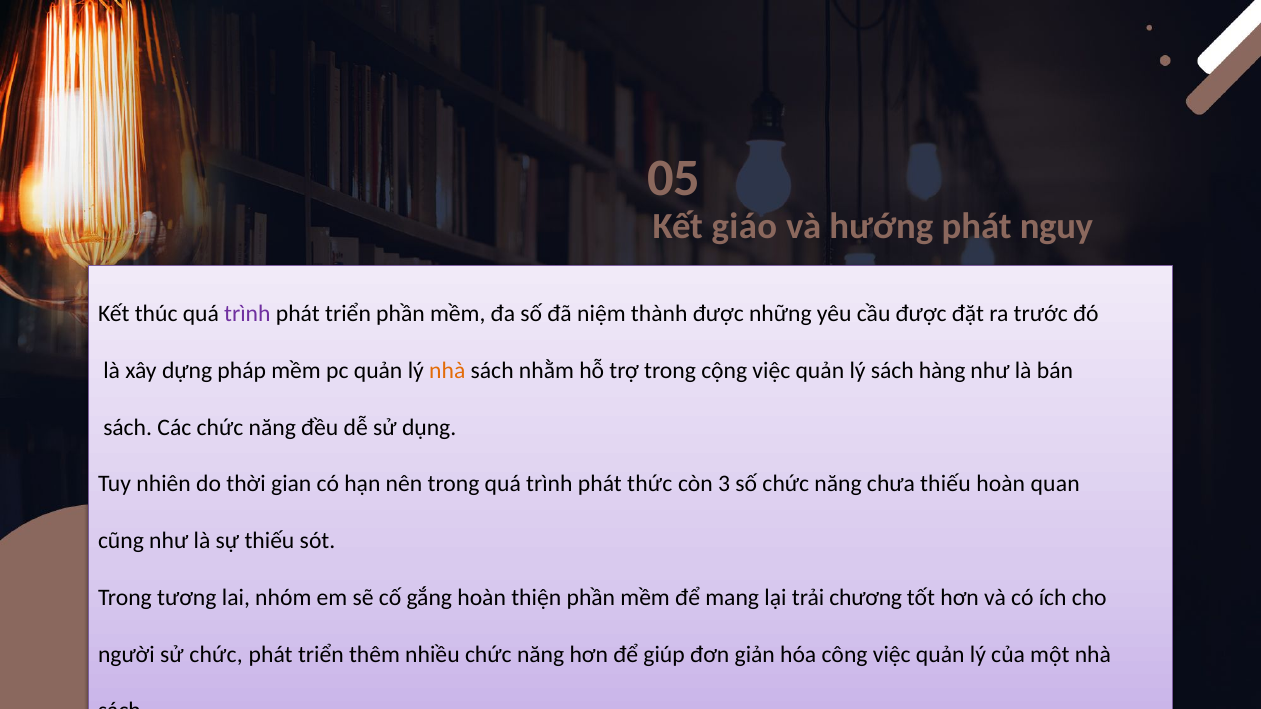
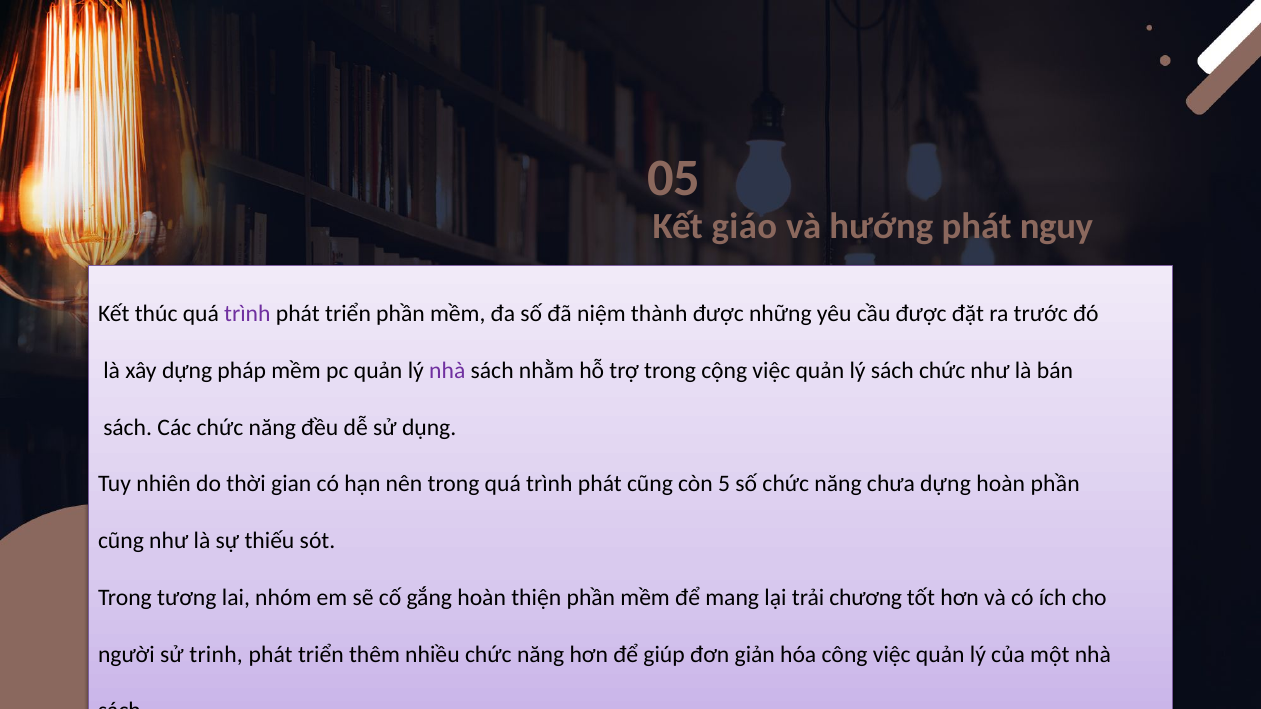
nhà colour: orange -> purple (447, 371)
sách hàng: hàng -> chức (942, 371)
phát thức: thức -> cũng (650, 485)
3: 3 -> 5 (724, 485)
chưa thiếu: thiếu -> dựng (946, 485)
hoàn quan: quan -> phần (1055, 485)
sử chức: chức -> trinh (216, 655)
